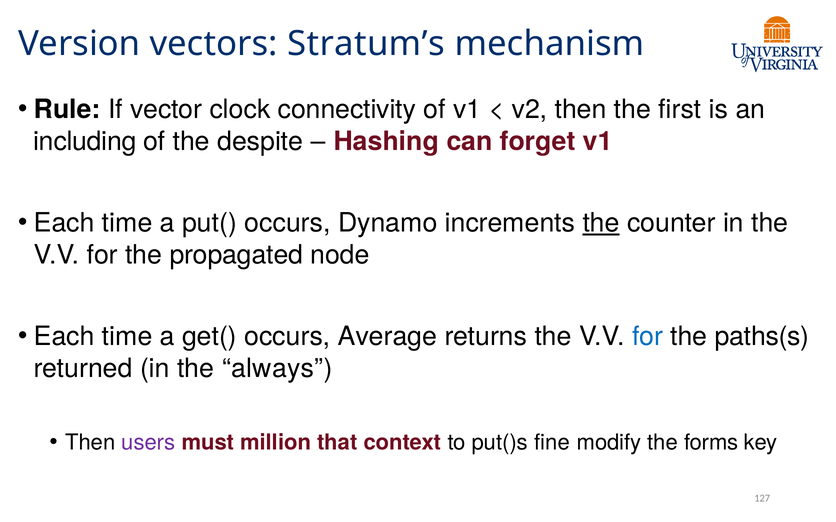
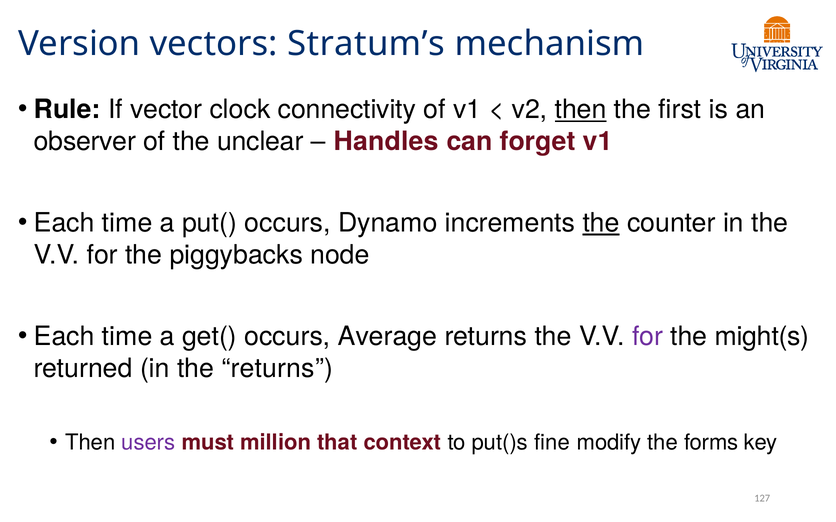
then underline: none -> present (581, 110)
including: including -> observer (85, 142)
despite: despite -> unclear (260, 142)
Hashing: Hashing -> Handles (386, 142)
propagated: propagated -> piggybacks (236, 255)
for colour: blue -> purple (648, 337)
paths(s: paths(s -> might(s (762, 337)
the always: always -> returns (277, 369)
